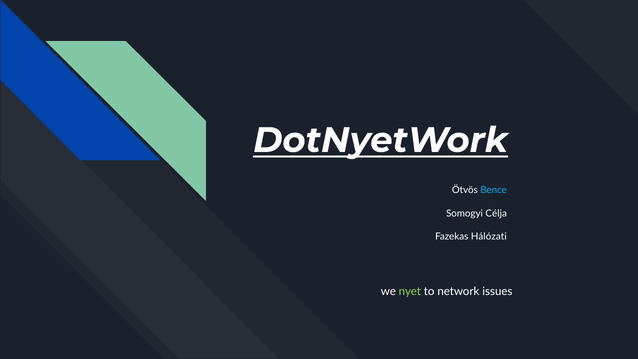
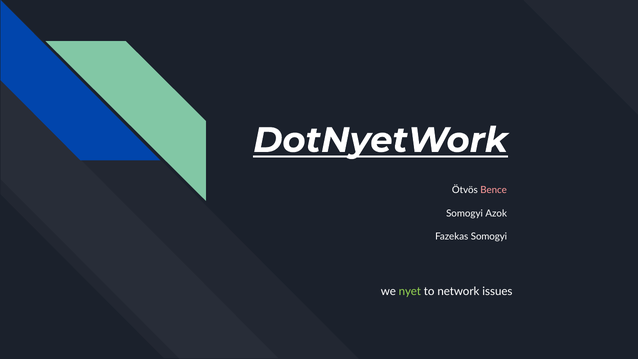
Bence colour: light blue -> pink (494, 190)
Célja: Célja -> Azok (496, 213)
Fazekas Hálózati: Hálózati -> Somogyi (489, 237)
